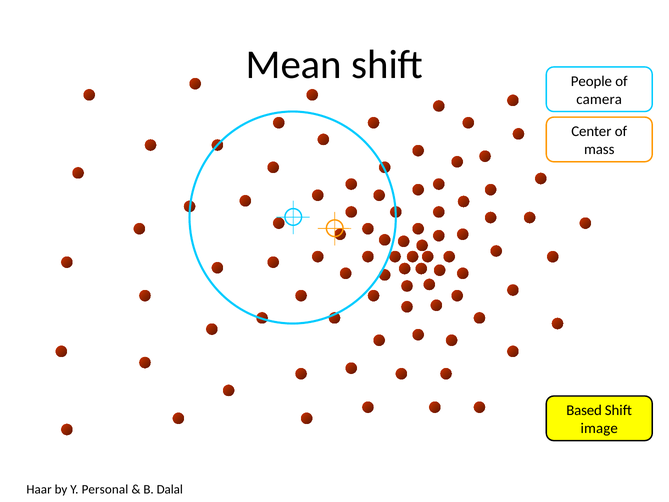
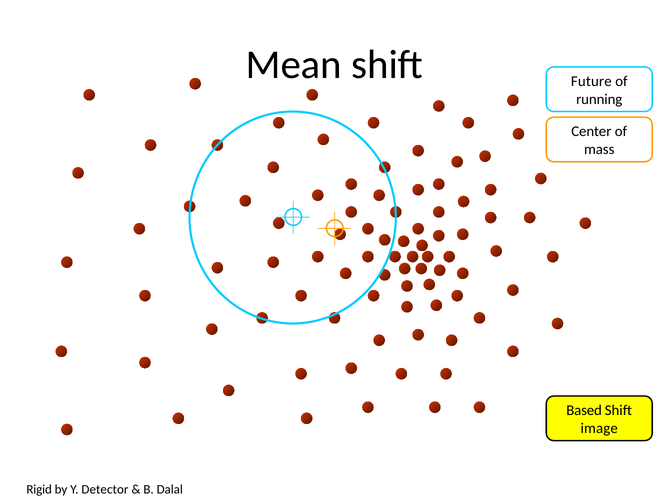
People: People -> Future (591, 81)
camera: camera -> running (599, 99)
Haar: Haar -> Rigid (39, 489)
Personal: Personal -> Detector (105, 489)
